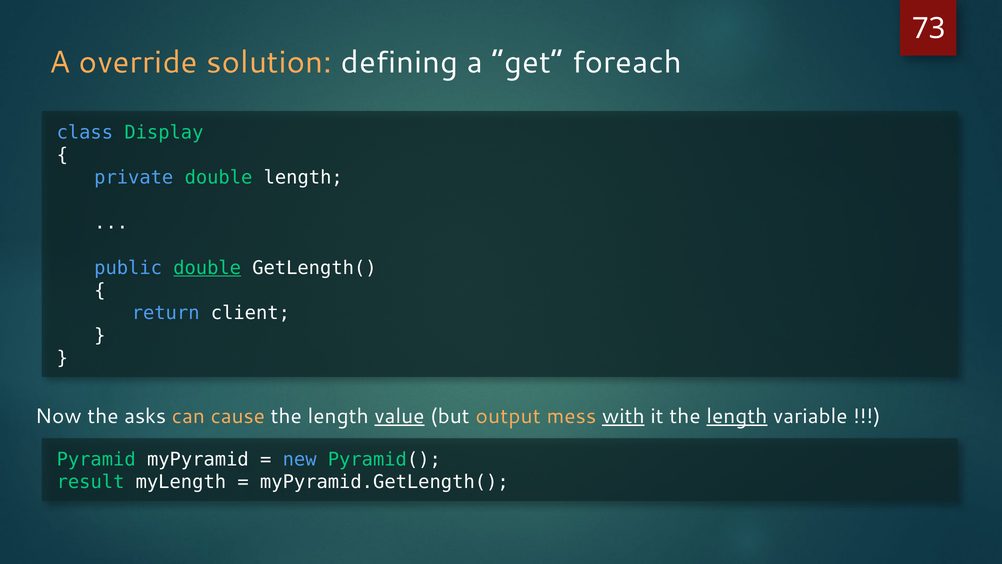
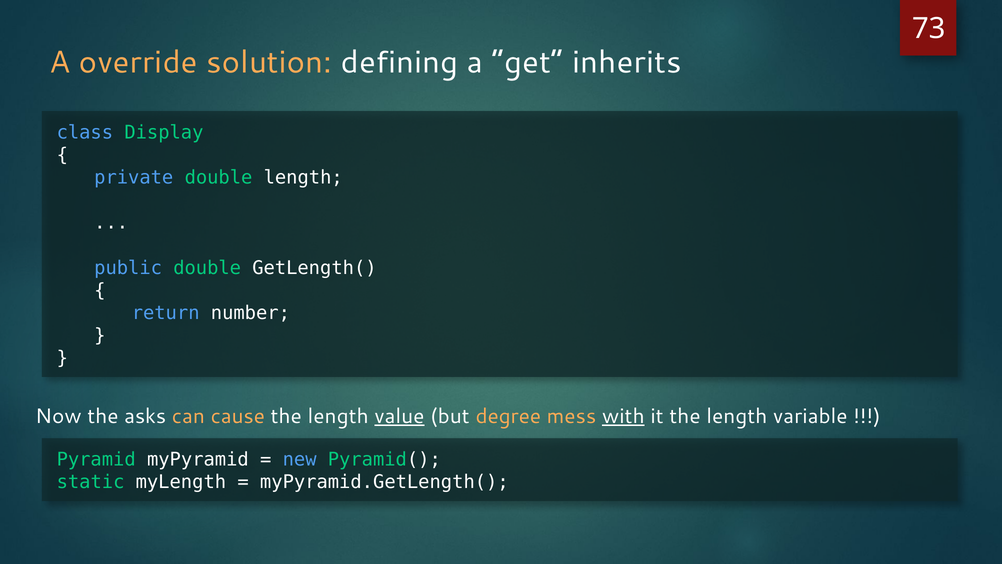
foreach: foreach -> inherits (627, 62)
double underline: present -> none (207, 268)
client: client -> number (250, 313)
output: output -> degree (508, 416)
length underline: present -> none (737, 416)
result: result -> static (91, 482)
